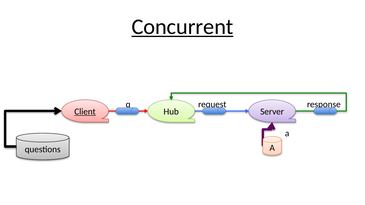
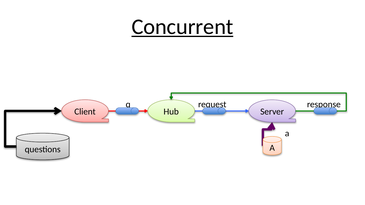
Client underline: present -> none (85, 112)
